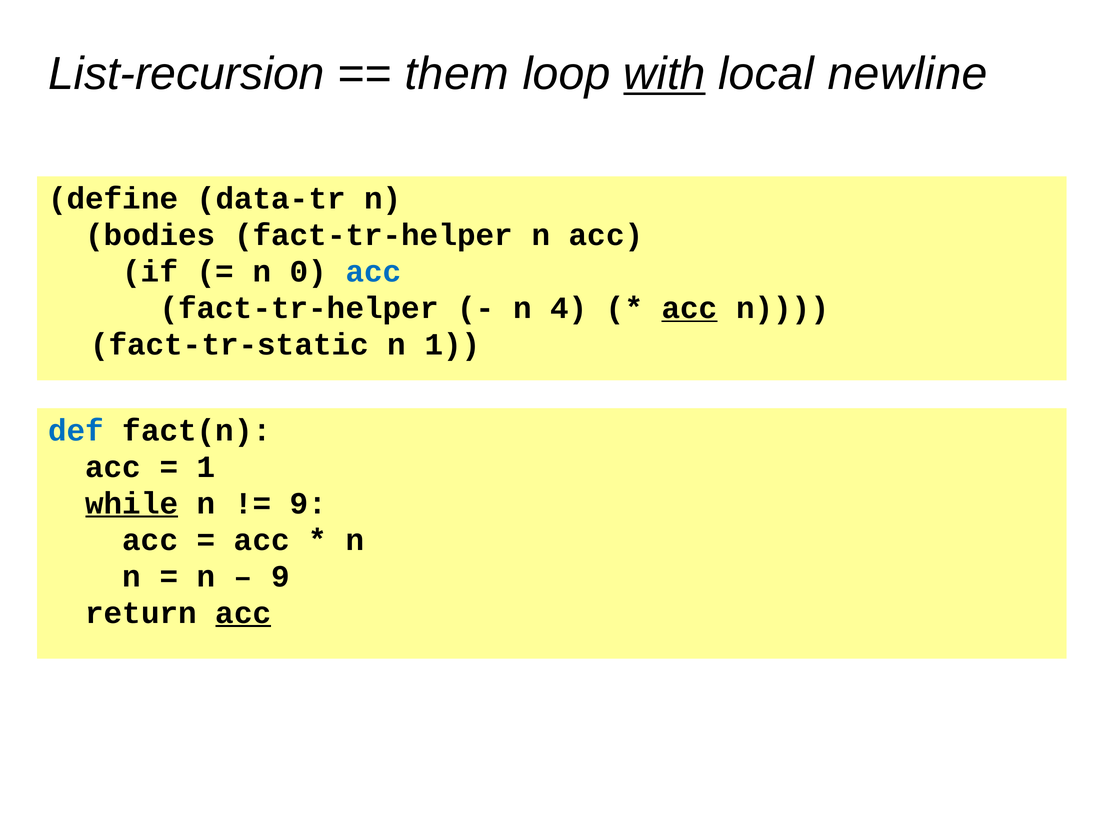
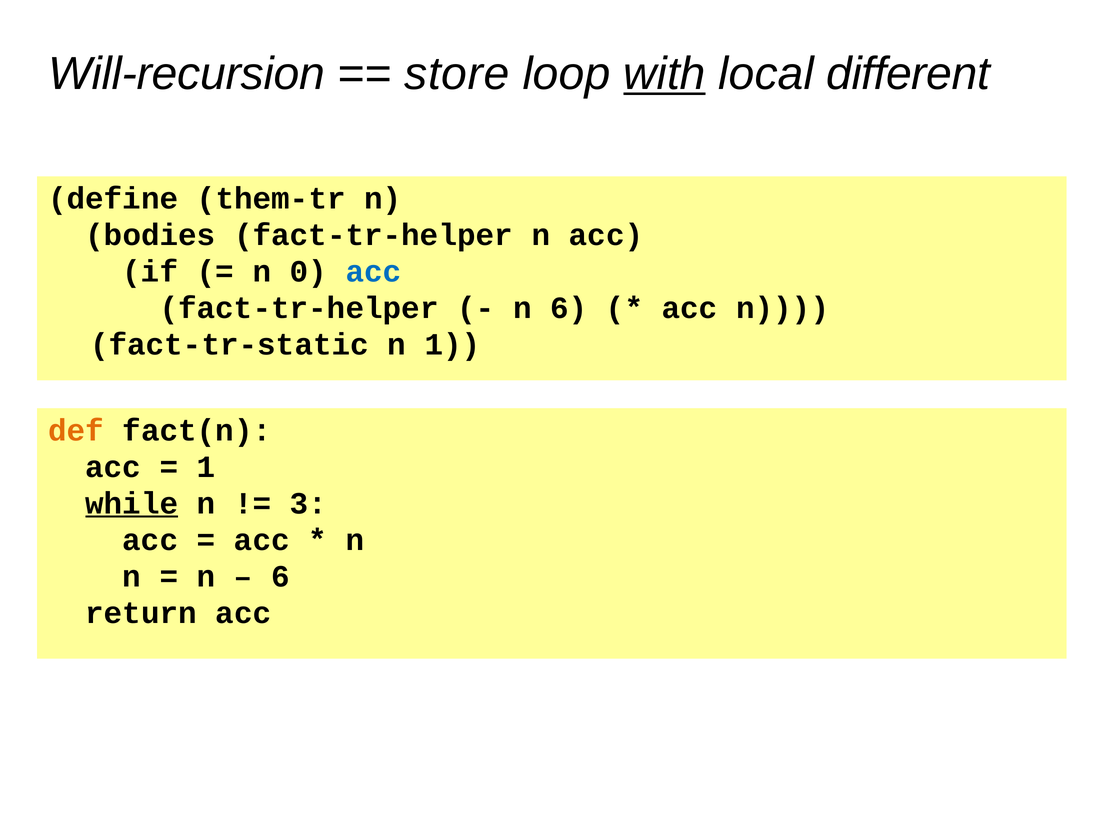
List-recursion: List-recursion -> Will-recursion (187, 74)
them: them -> store (457, 74)
newline: newline -> different (908, 74)
data-tr: data-tr -> them-tr (271, 198)
n 4: 4 -> 6 (569, 308)
acc underline: present -> none (690, 308)
def colour: blue -> orange (76, 430)
9: 9 -> 3 (308, 503)
9: 9 -> 6 (280, 576)
acc underline: present -> none (243, 613)
